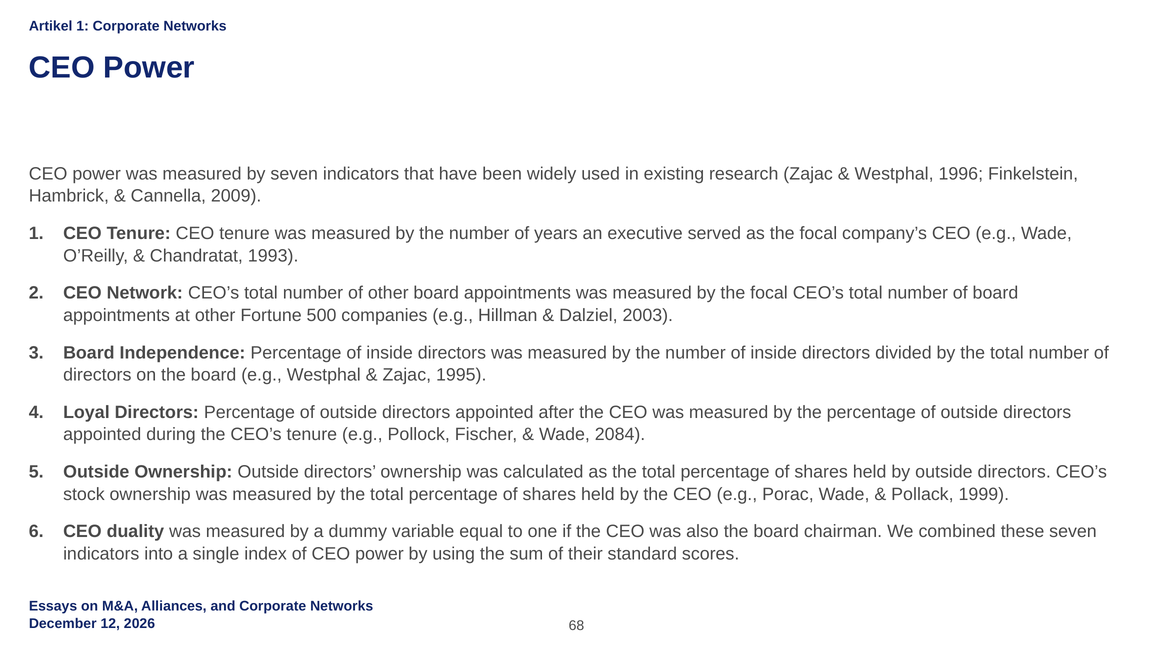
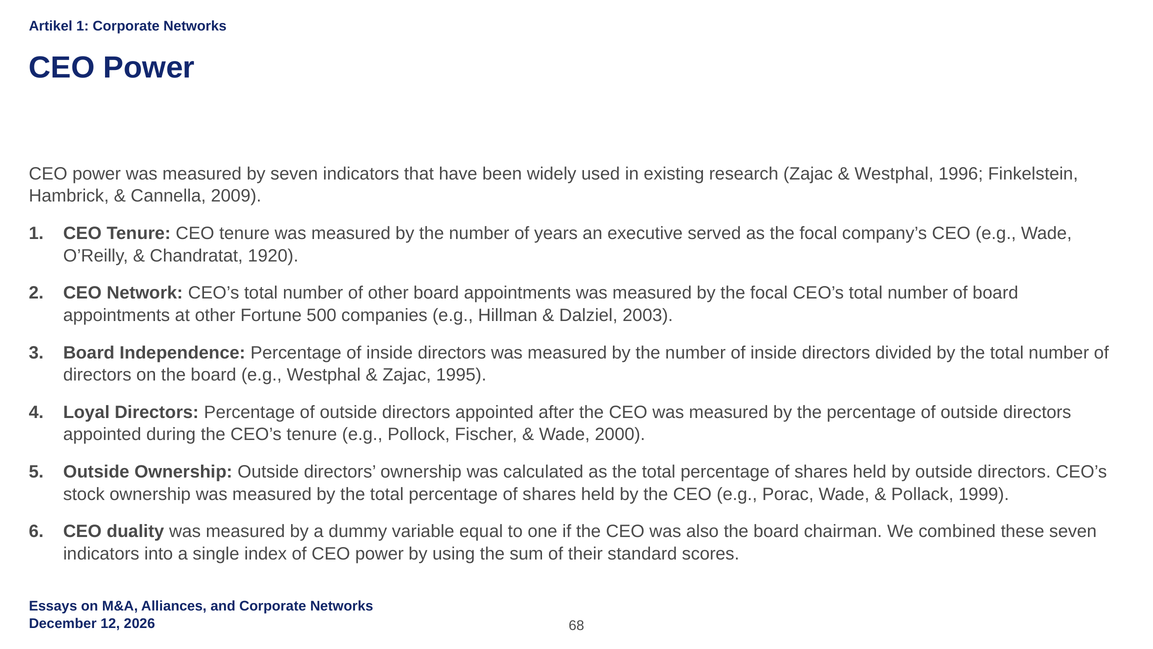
1993: 1993 -> 1920 (273, 256)
2084: 2084 -> 2000 (620, 434)
